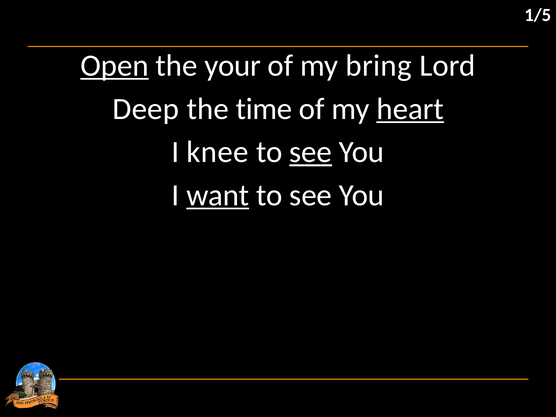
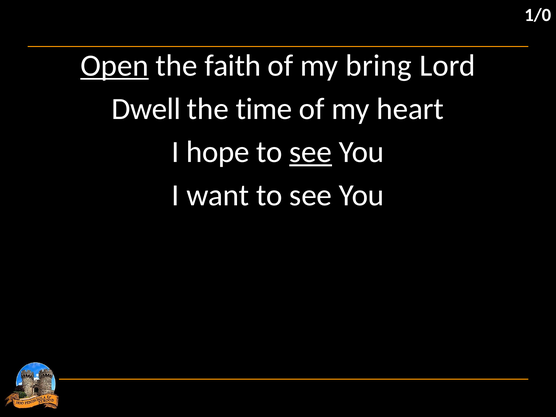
1/5: 1/5 -> 1/0 (538, 15)
your: your -> faith (233, 66)
Deep: Deep -> Dwell (146, 109)
heart underline: present -> none (410, 109)
knee: knee -> hope (218, 152)
want underline: present -> none (218, 195)
